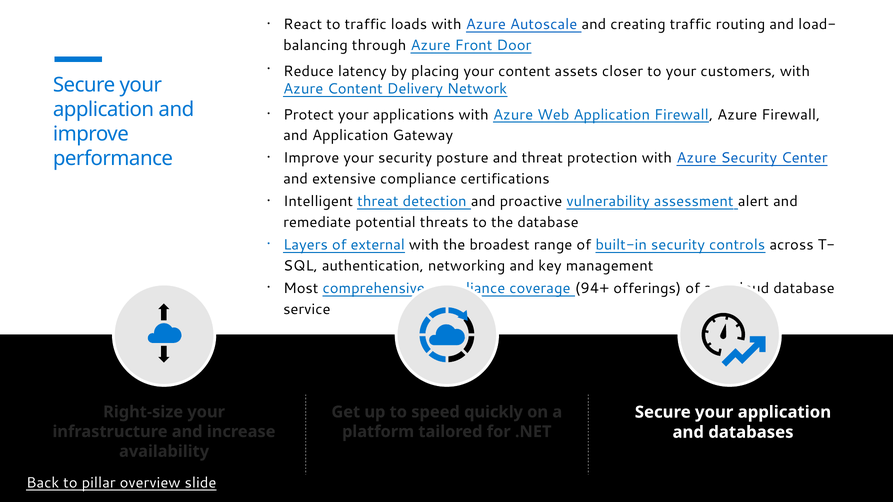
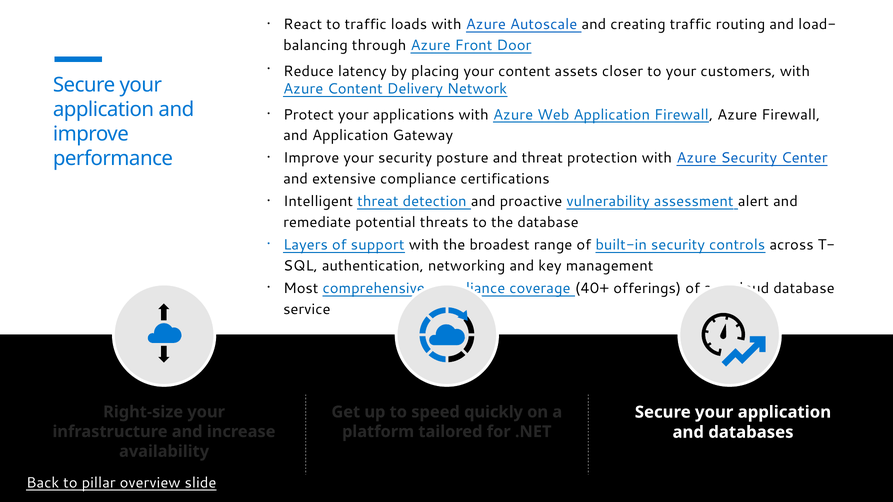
external: external -> support (378, 245)
94+: 94+ -> 40+ (592, 289)
